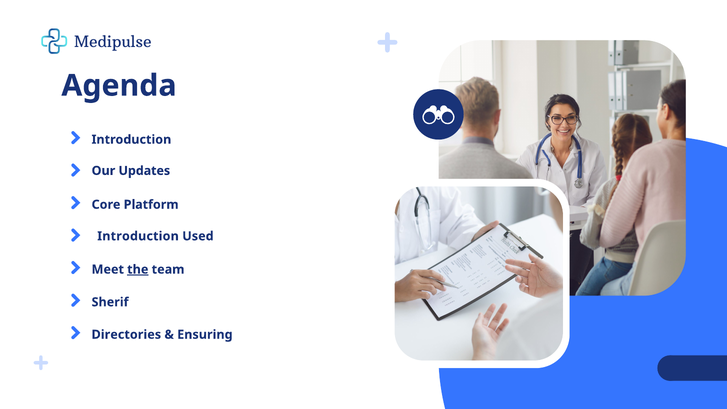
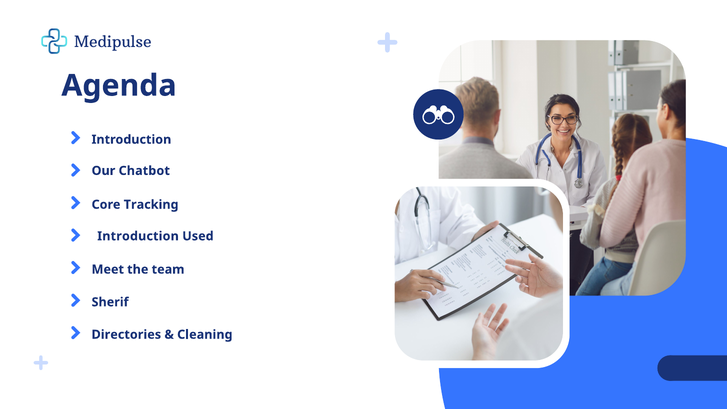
Updates: Updates -> Chatbot (144, 171)
Platform: Platform -> Tracking (151, 205)
the underline: present -> none (138, 269)
Ensuring: Ensuring -> Cleaning (205, 335)
